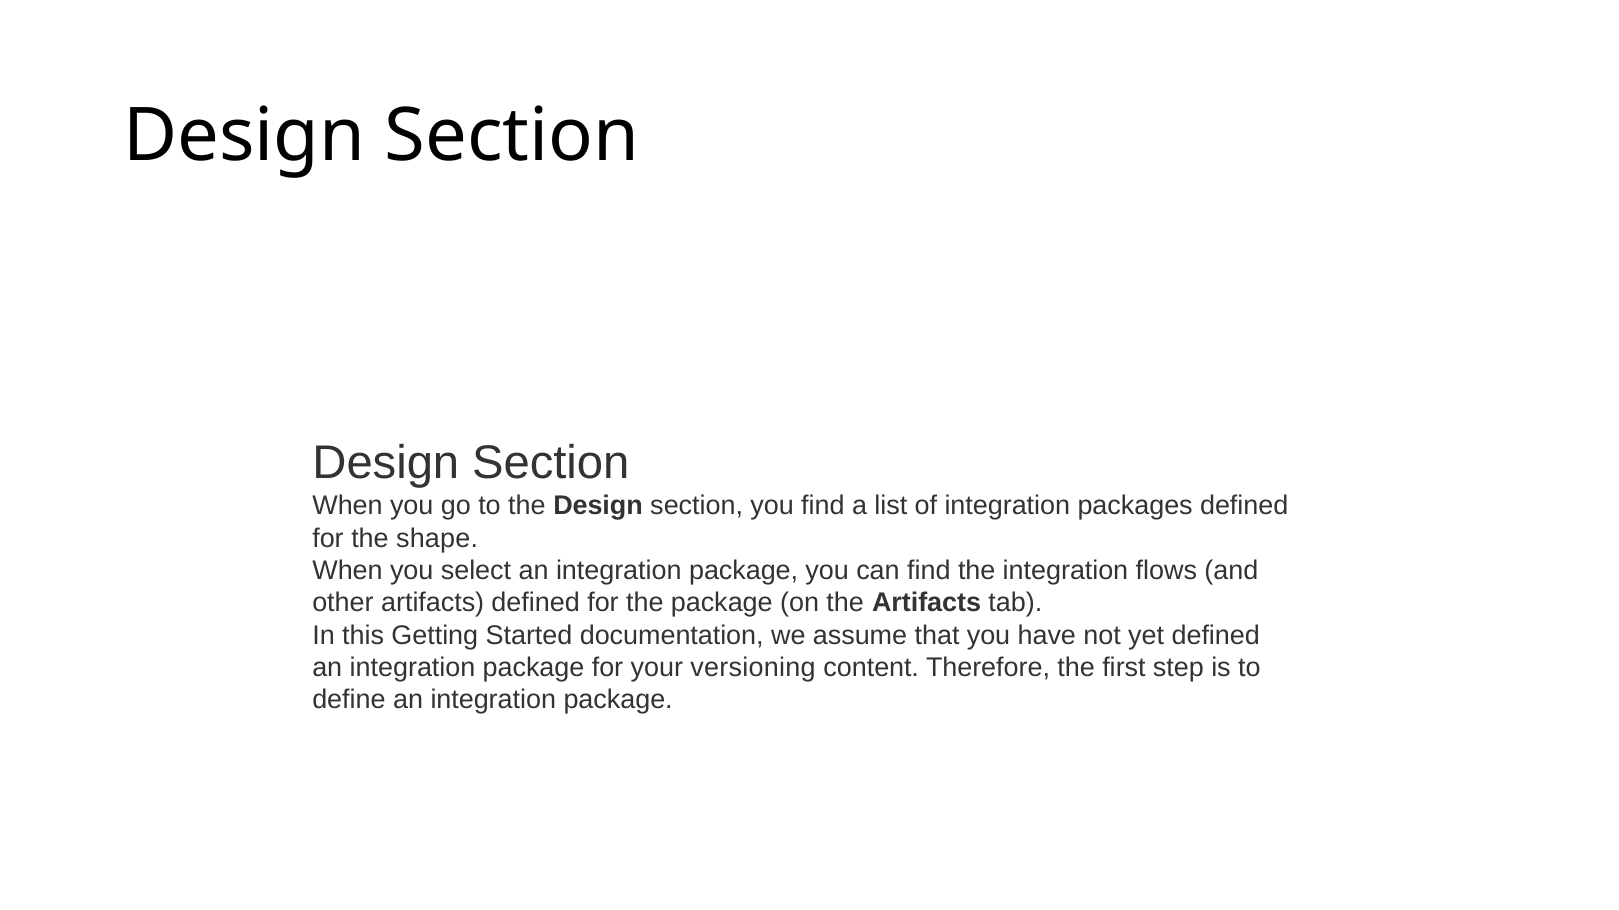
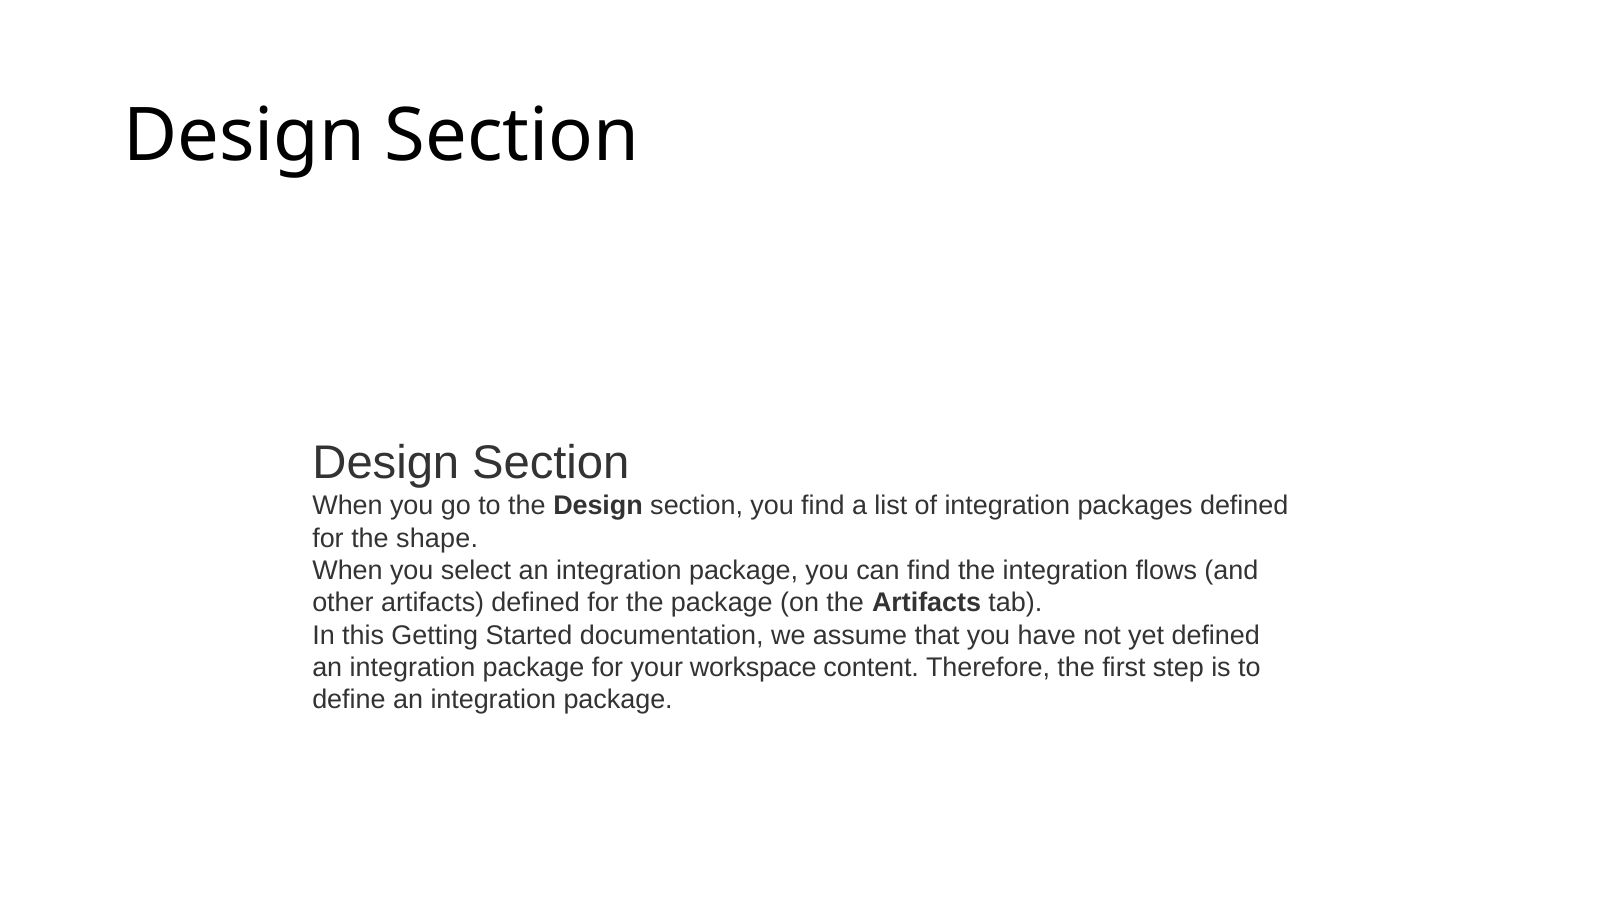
versioning: versioning -> workspace (753, 668)
